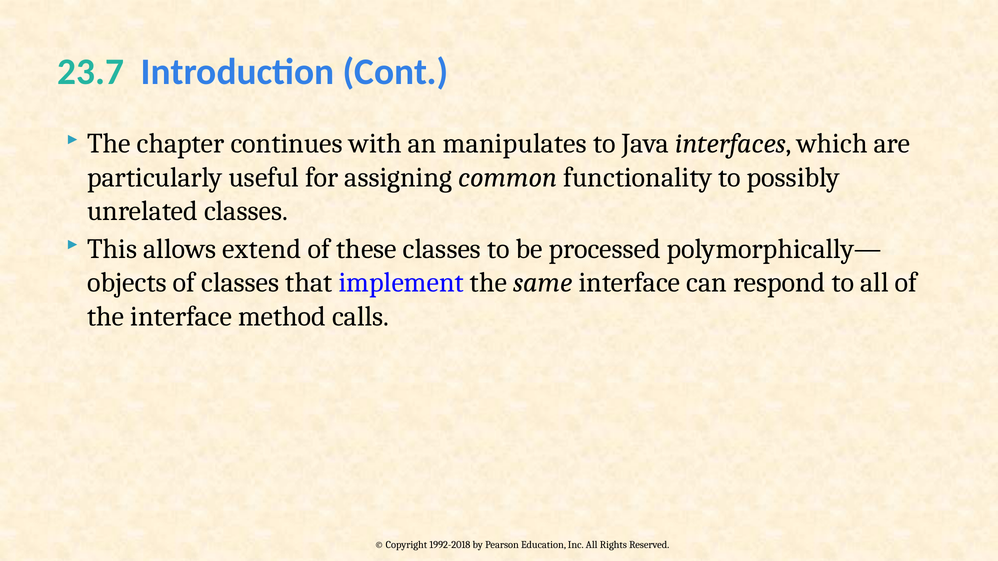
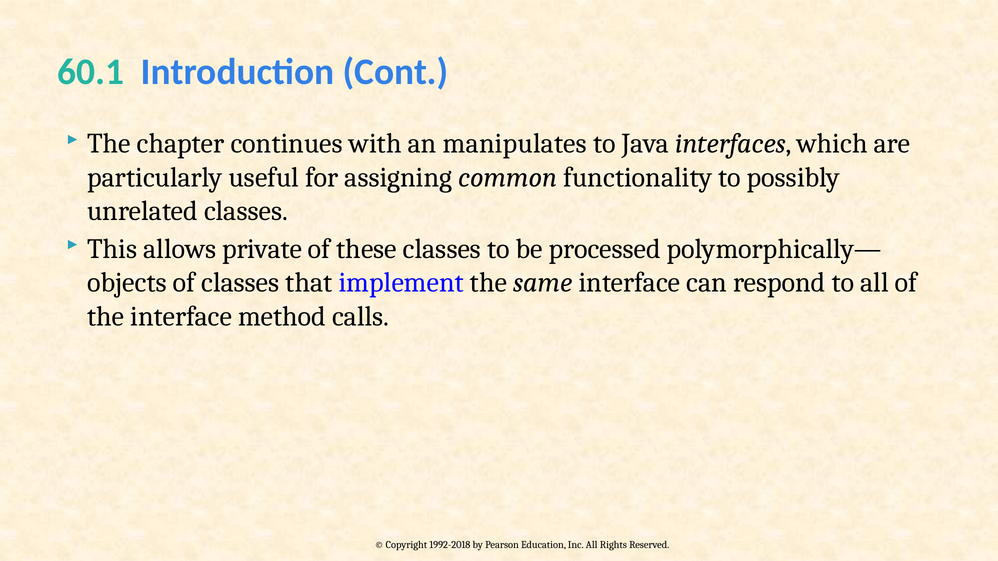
23.7: 23.7 -> 60.1 (91, 72)
extend: extend -> private (262, 249)
